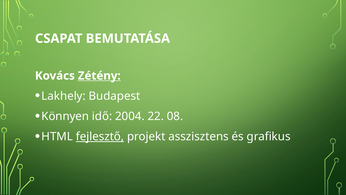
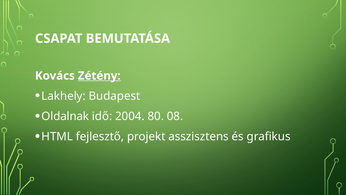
Könnyen: Könnyen -> Oldalnak (65, 116)
22: 22 -> 80 (156, 116)
fejlesztő underline: present -> none (100, 136)
